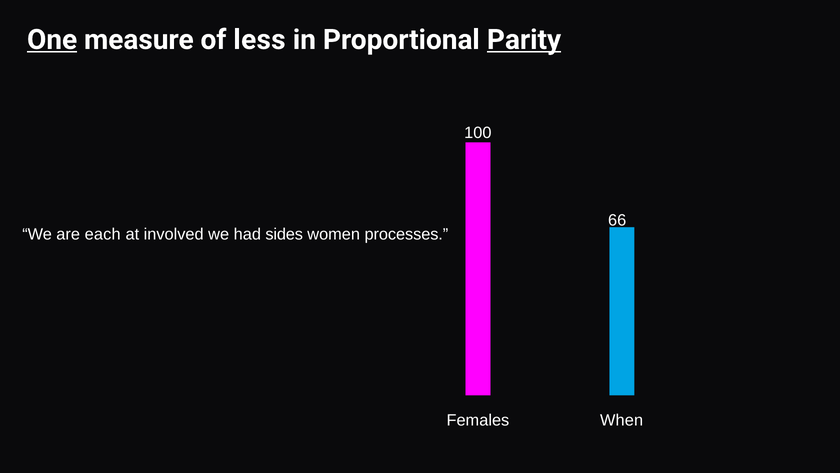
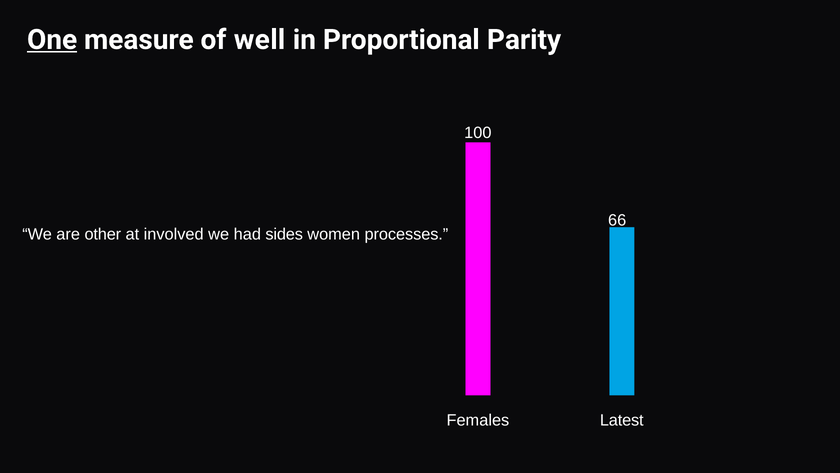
less: less -> well (259, 40)
Parity underline: present -> none (524, 40)
each: each -> other (103, 234)
When: When -> Latest (622, 420)
